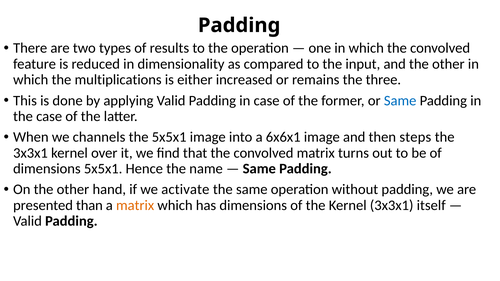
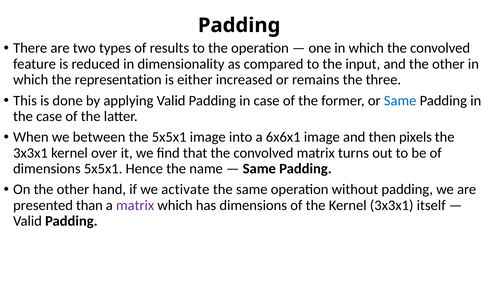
multiplications: multiplications -> representation (118, 80)
channels: channels -> between (99, 137)
steps: steps -> pixels (415, 137)
matrix colour: orange -> purple (135, 205)
